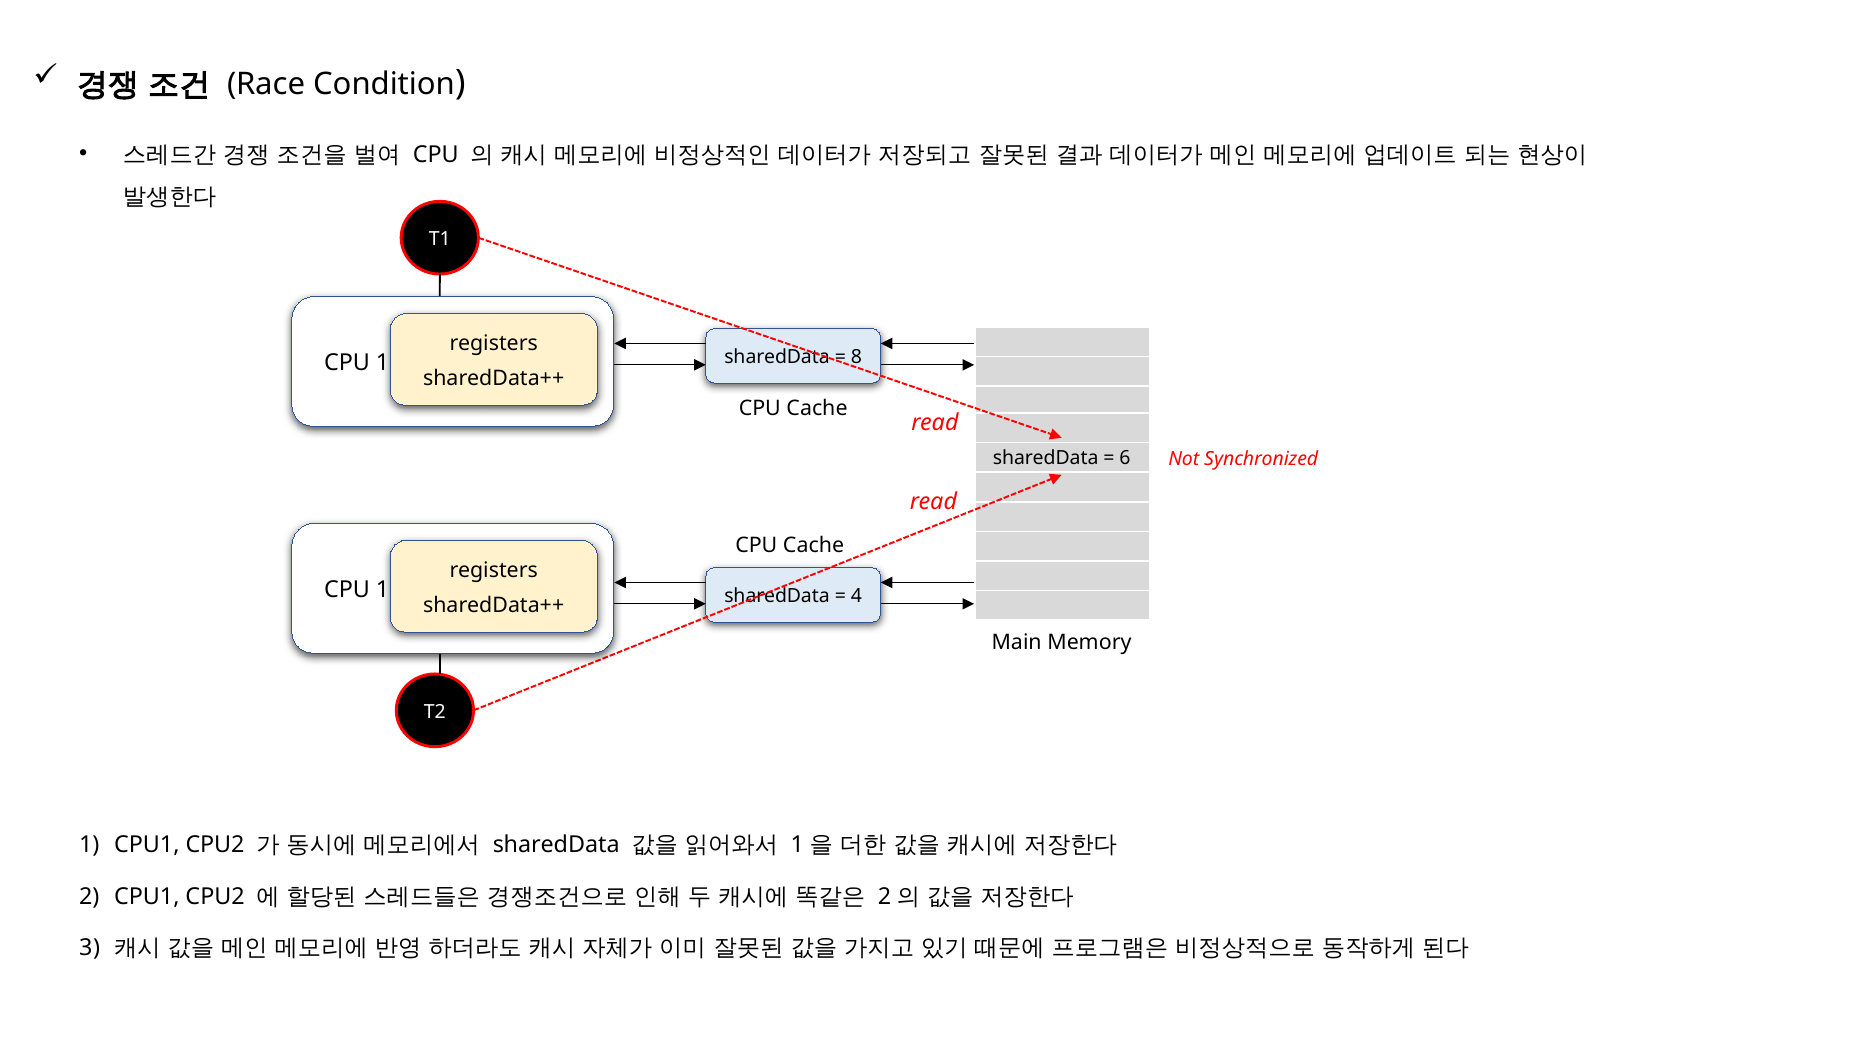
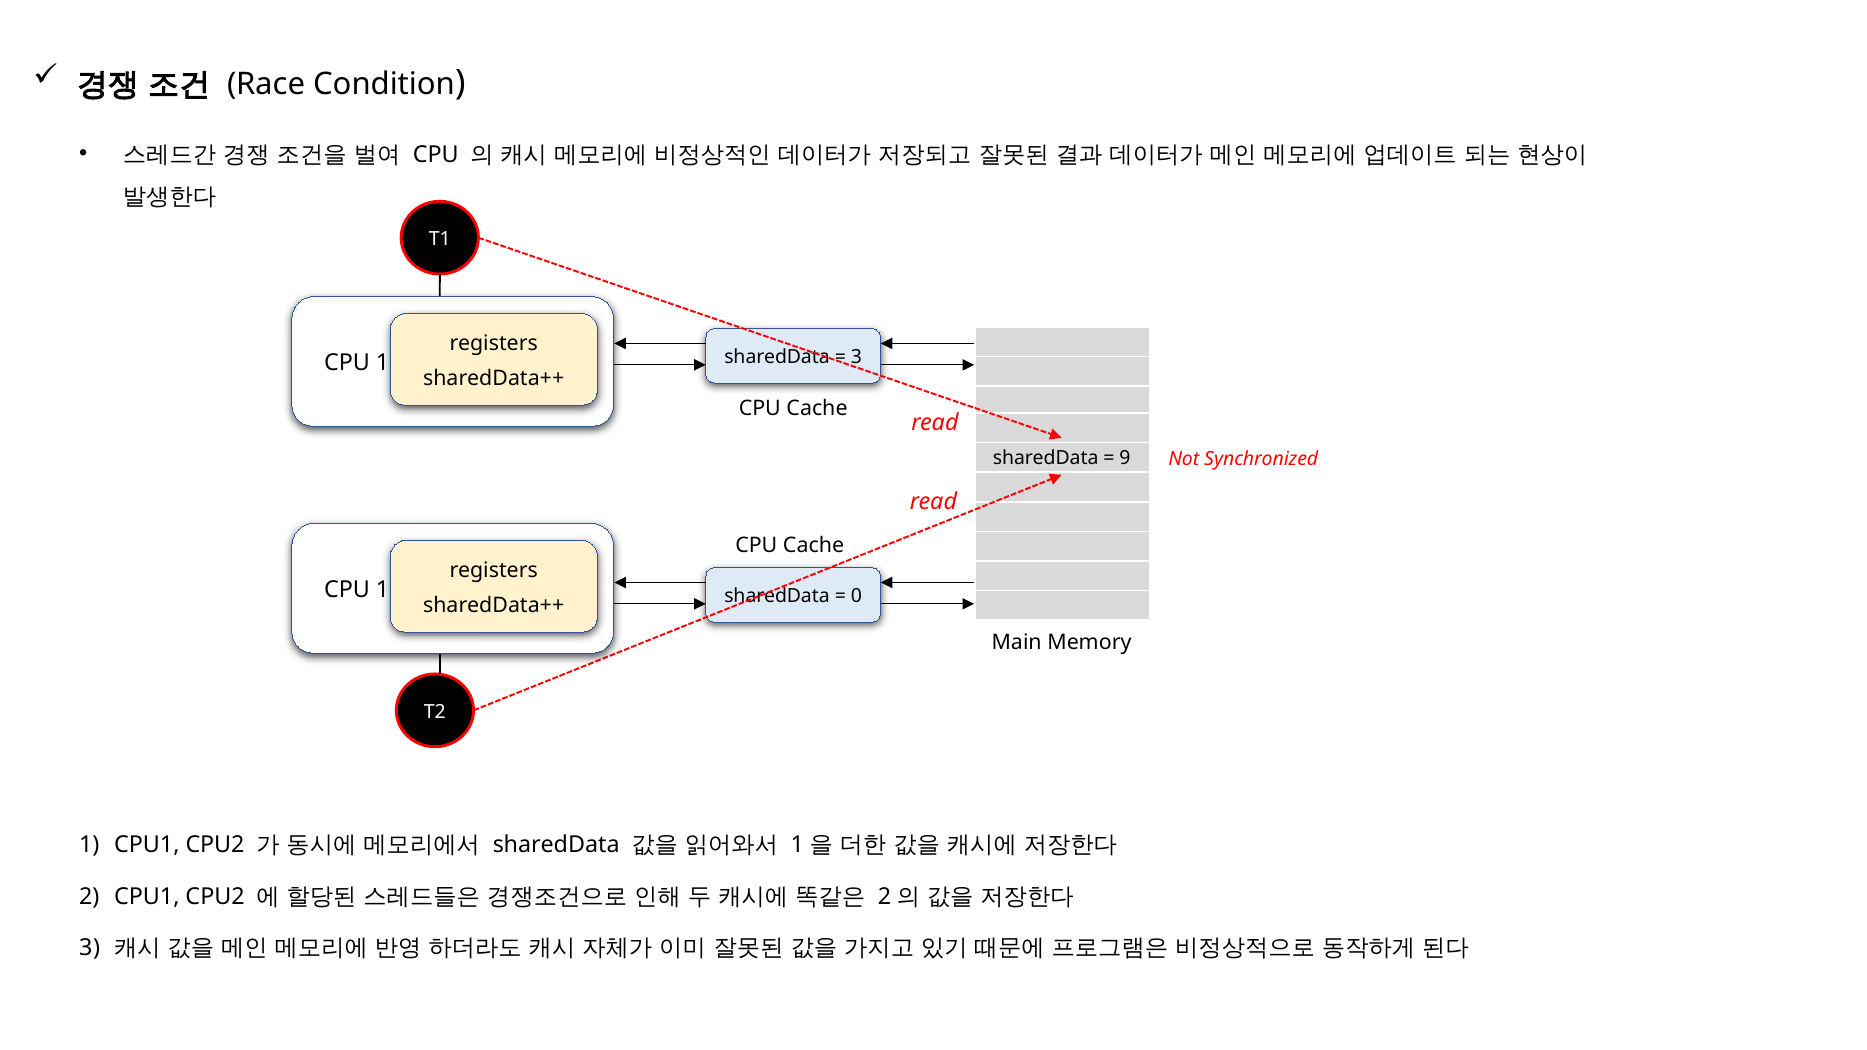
8: 8 -> 3 (856, 357)
6: 6 -> 9 (1125, 458)
4: 4 -> 0 (856, 596)
